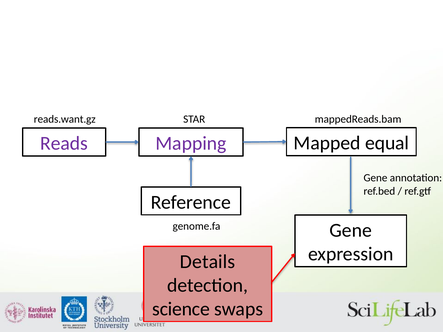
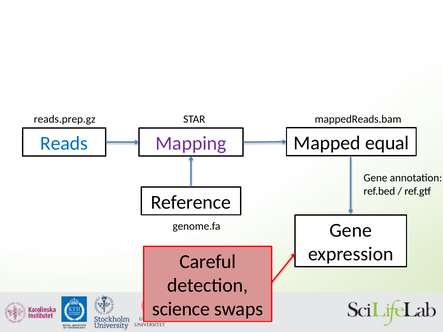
reads.want.gz: reads.want.gz -> reads.prep.gz (65, 119)
Reads colour: purple -> blue (64, 144)
Details: Details -> Careful (208, 262)
